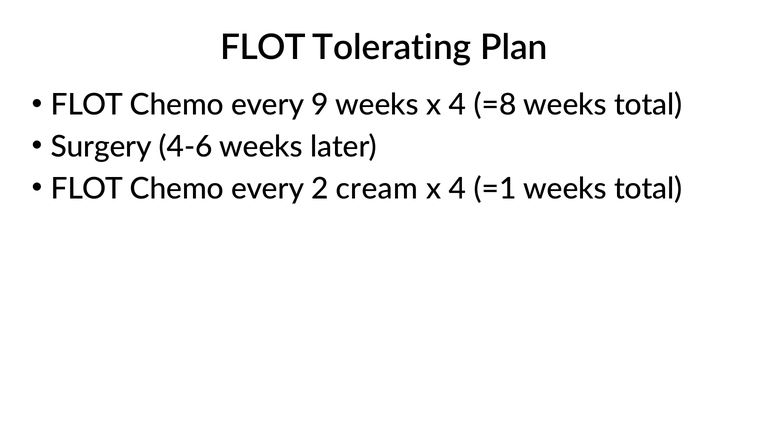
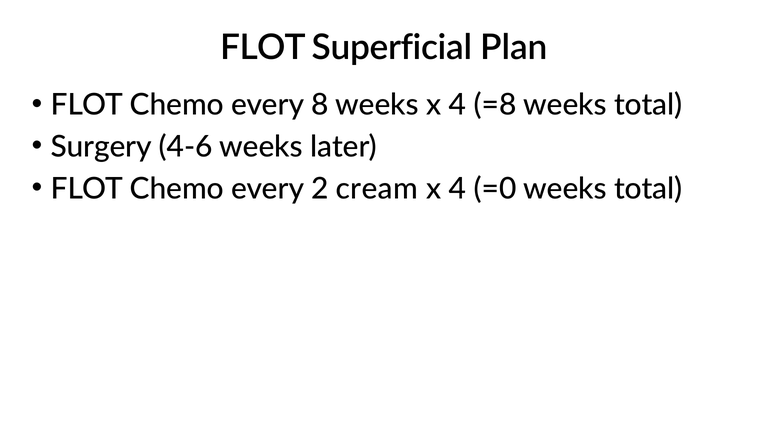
Tolerating: Tolerating -> Superficial (392, 48)
9: 9 -> 8 (320, 105)
=1: =1 -> =0 (495, 189)
